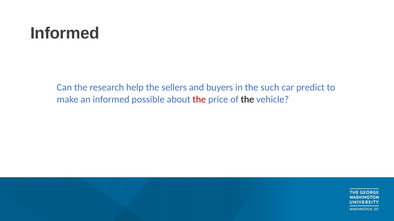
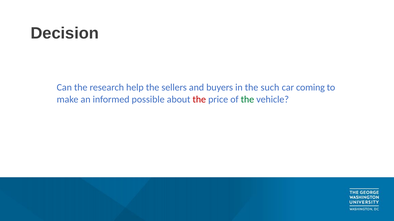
Informed: Informed -> Decision (65, 33)
predict: predict -> coming (310, 88)
the colour: black -> green (247, 100)
